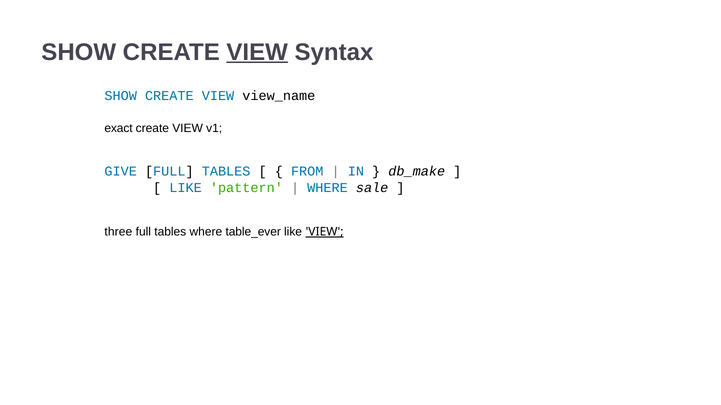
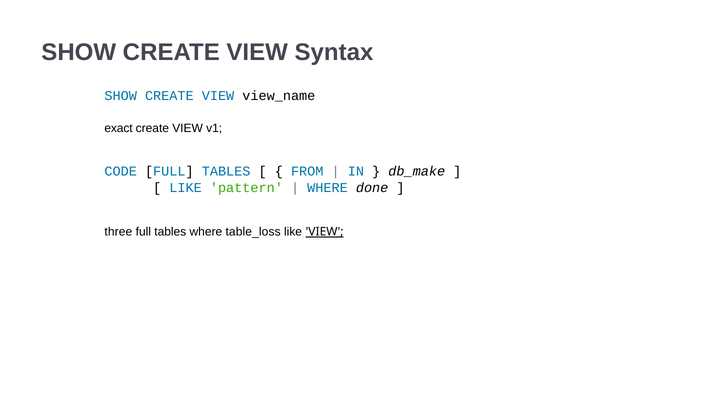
VIEW underline: present -> none (257, 52)
GIVE: GIVE -> CODE (121, 172)
sale: sale -> done (372, 188)
table_ever: table_ever -> table_loss (253, 232)
